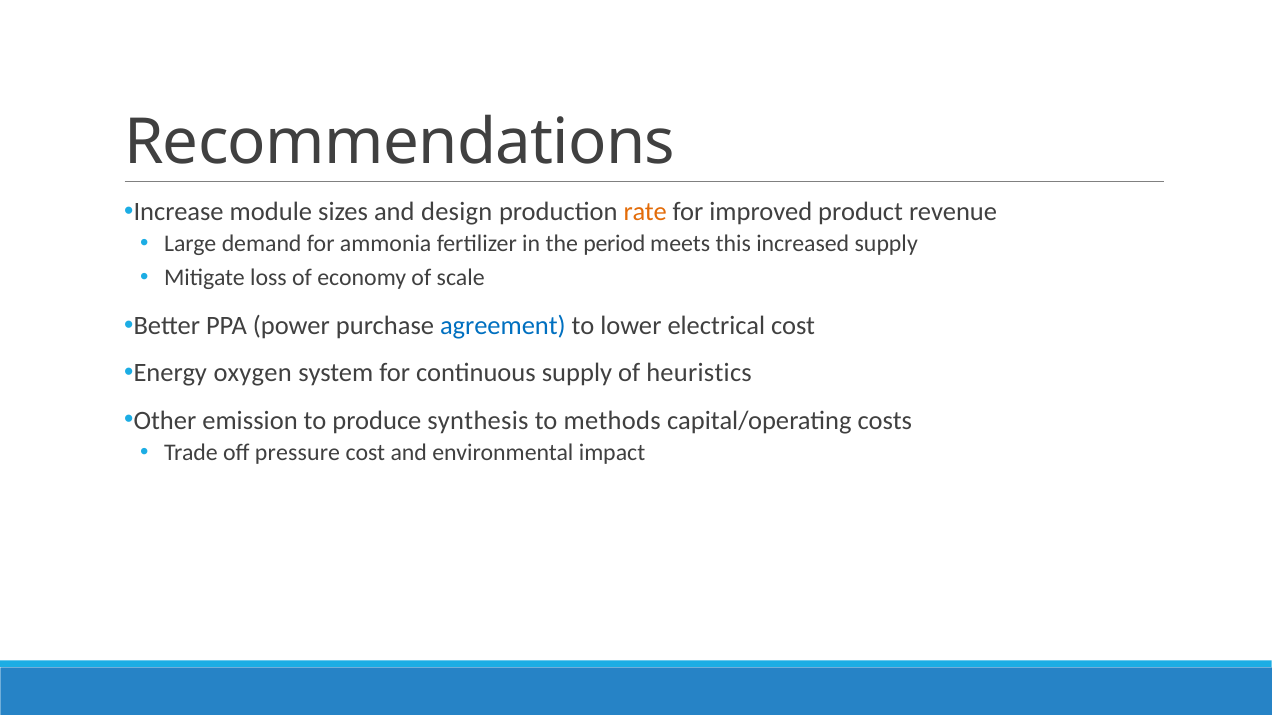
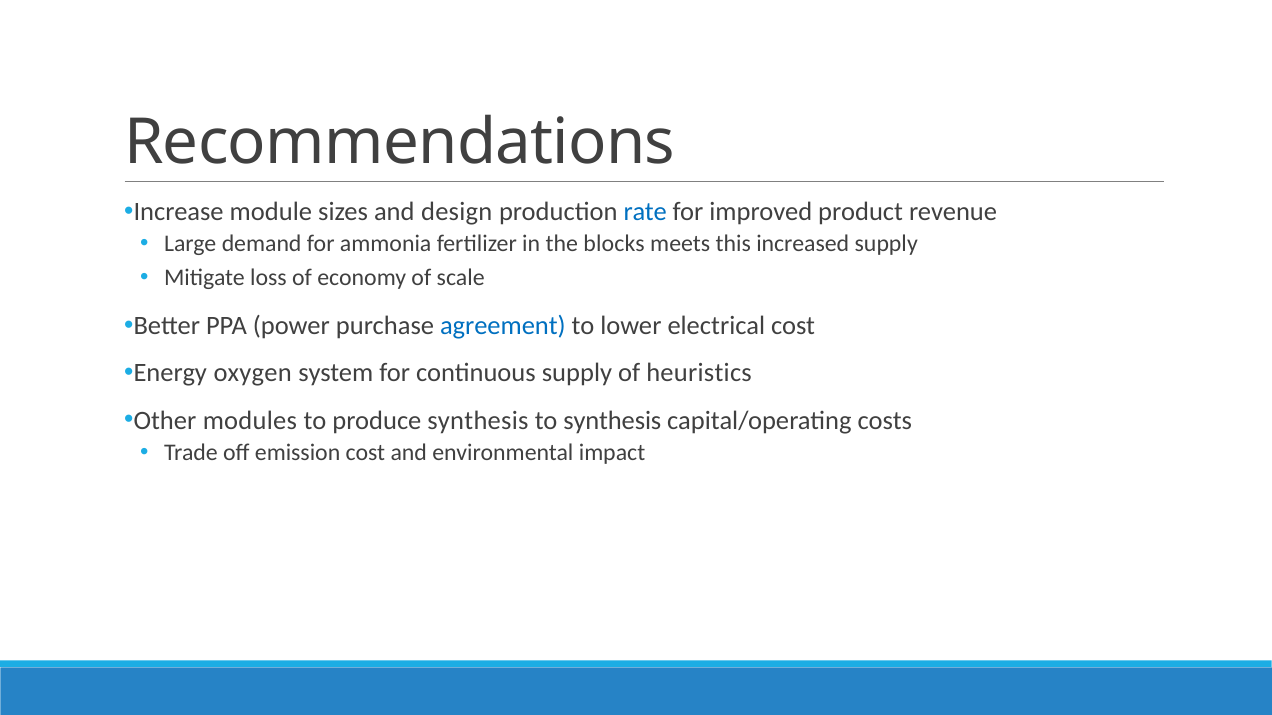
rate colour: orange -> blue (645, 212)
period: period -> blocks (614, 244)
emission: emission -> modules (250, 421)
to methods: methods -> synthesis (612, 421)
pressure: pressure -> emission (298, 453)
